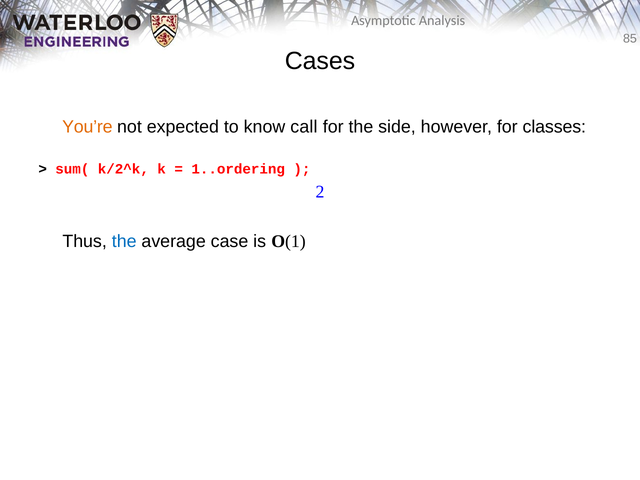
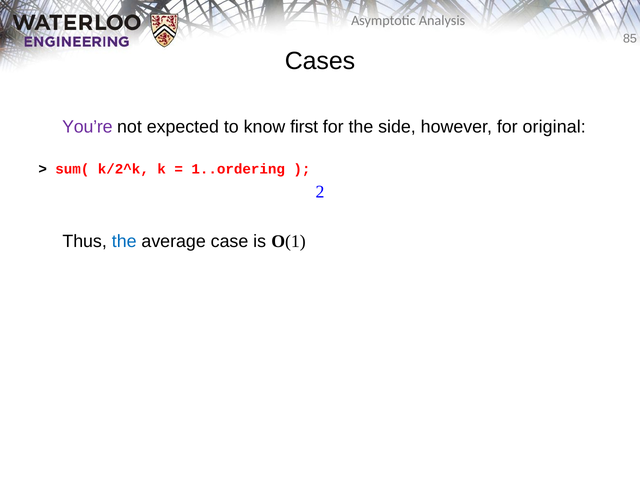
You’re colour: orange -> purple (87, 127)
call: call -> first (304, 127)
classes: classes -> original (554, 127)
